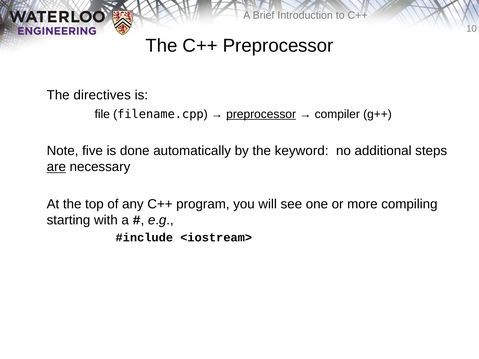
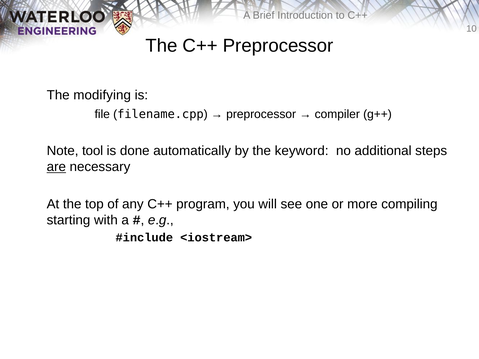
directives: directives -> modifying (102, 95)
preprocessor underline: present -> none (261, 114)
five: five -> tool (93, 151)
